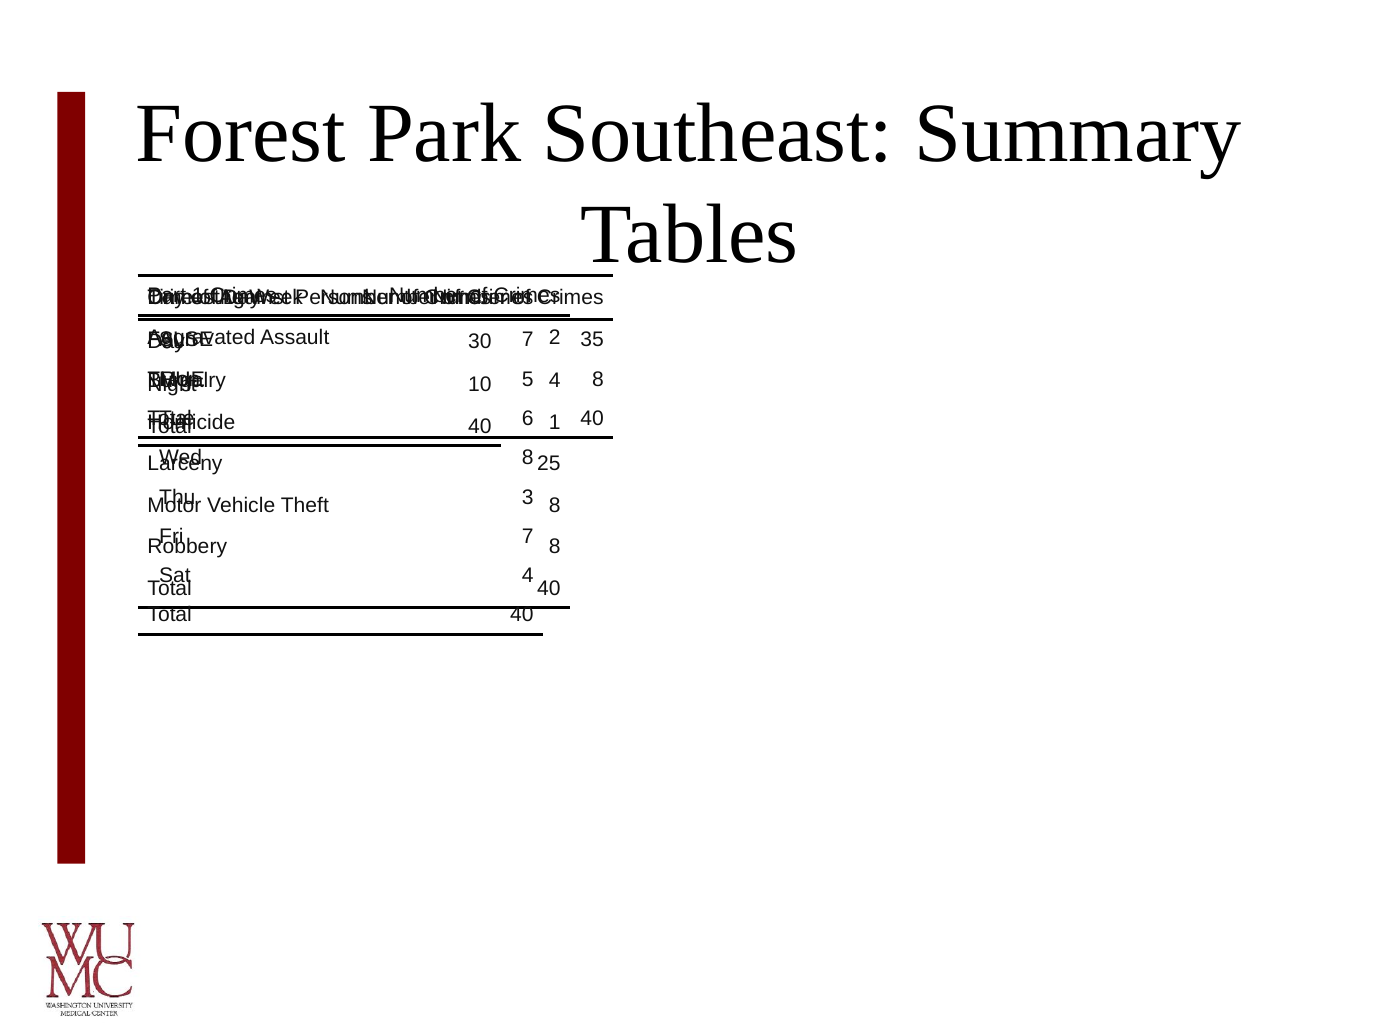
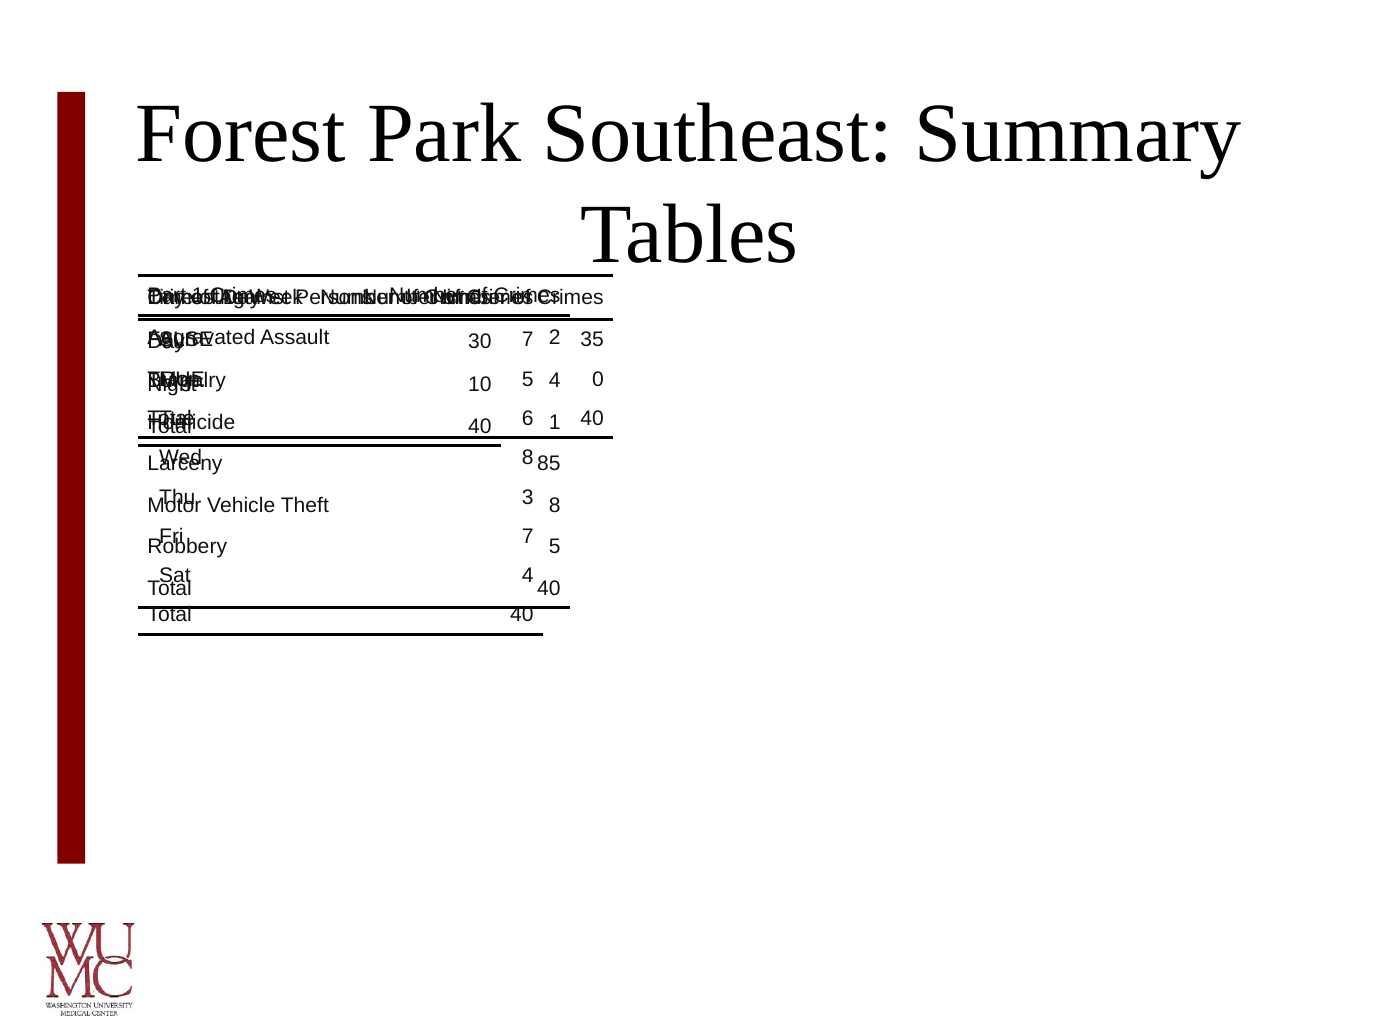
8: 8 -> 0 (598, 379)
25: 25 -> 85 (549, 464)
8: 8 -> 5 (555, 547)
